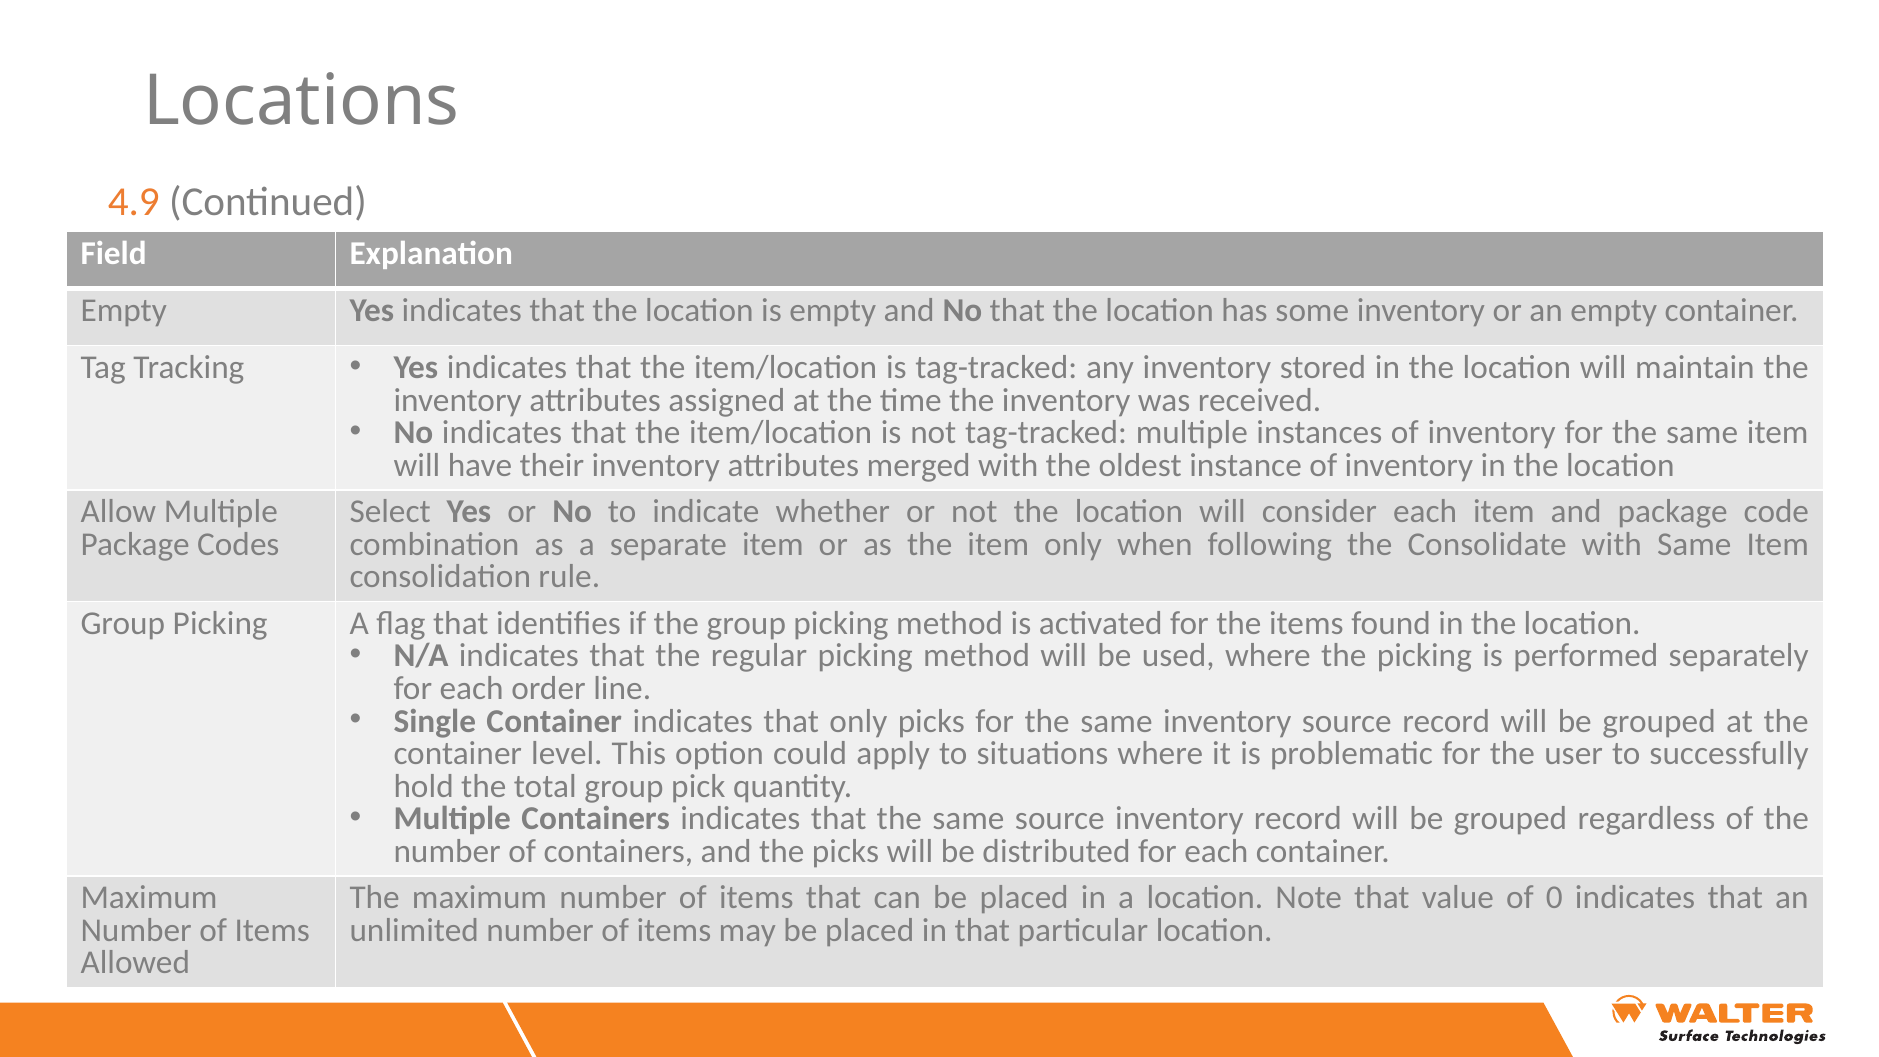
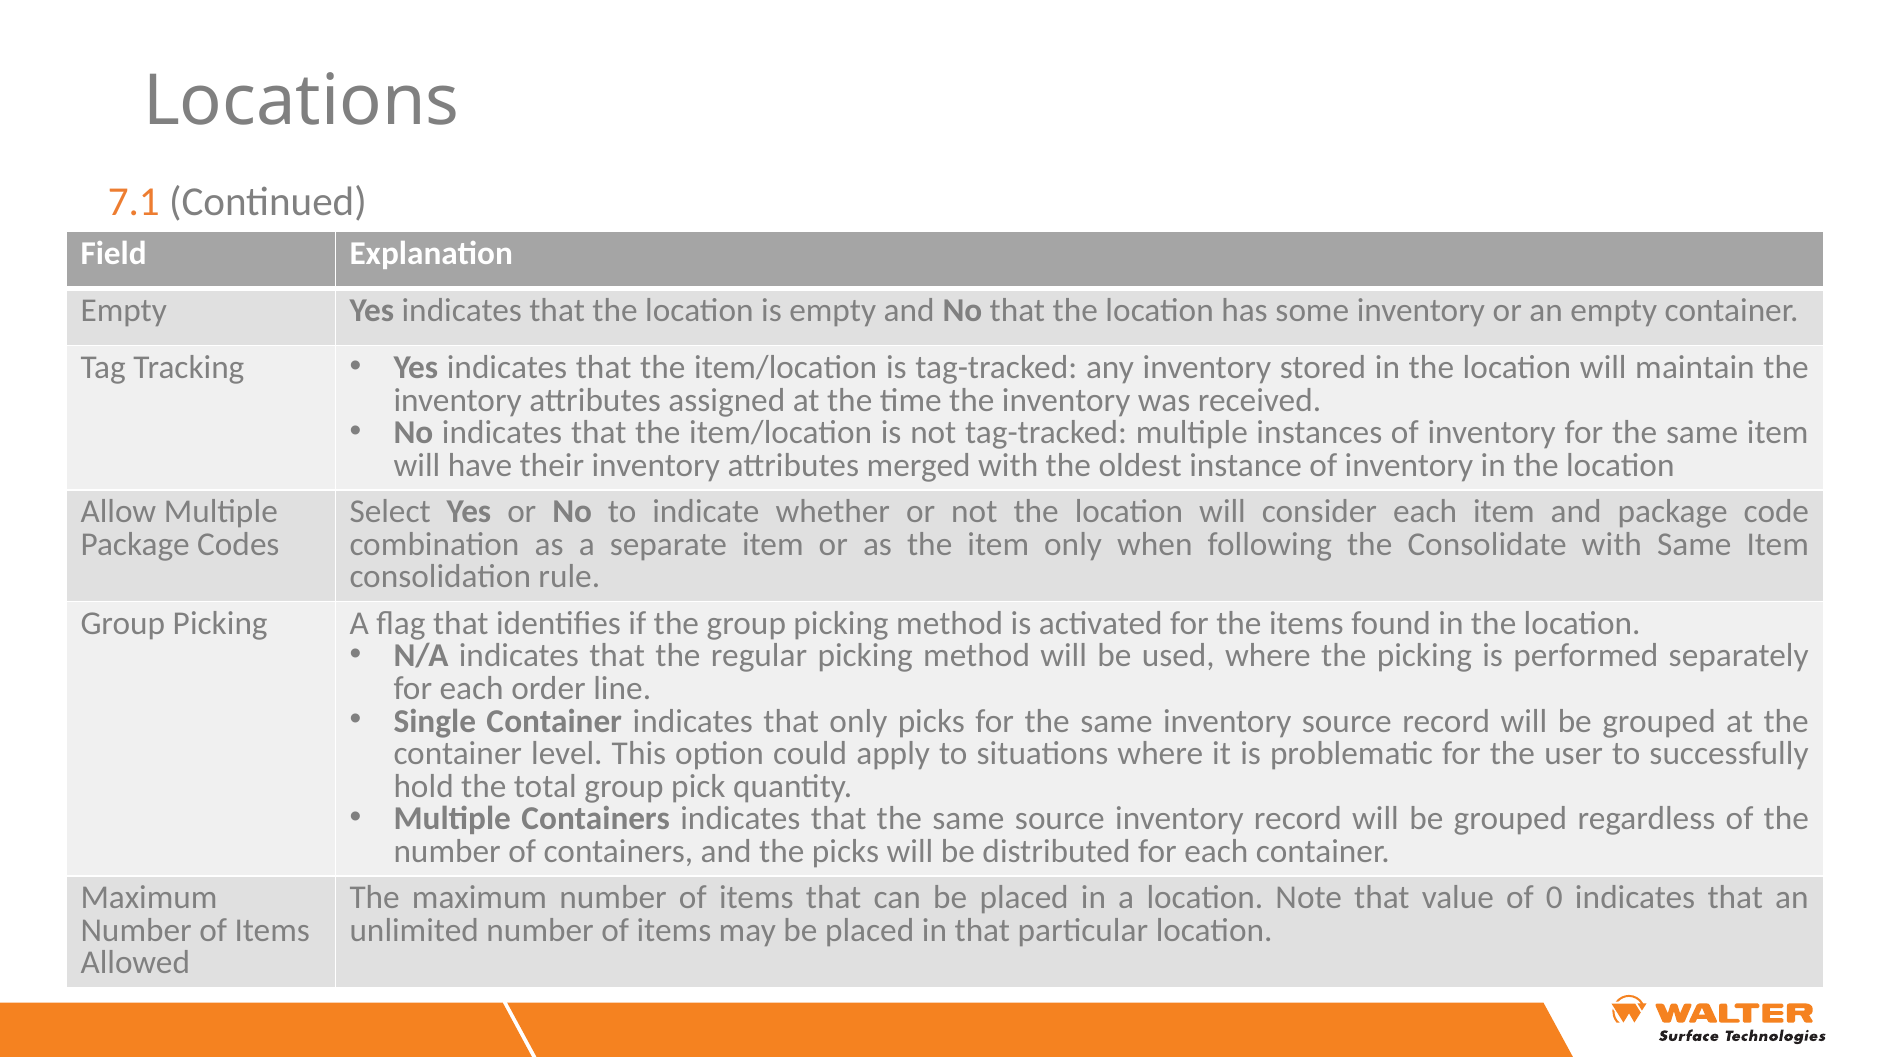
4.9: 4.9 -> 7.1 (134, 202)
